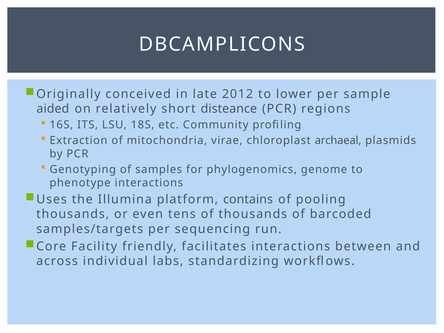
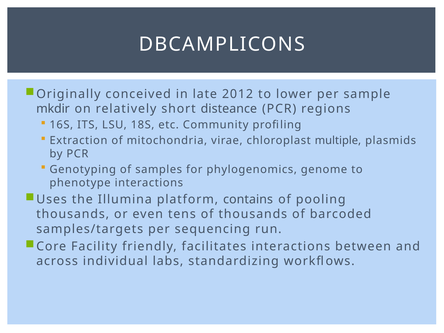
aided: aided -> mkdir (53, 109)
archaeal: archaeal -> multiple (338, 141)
